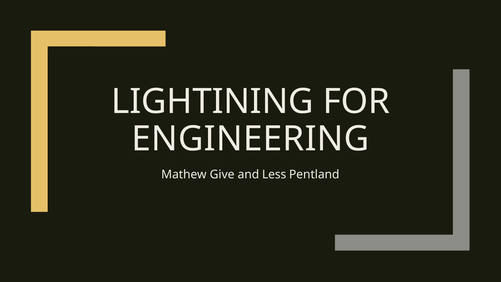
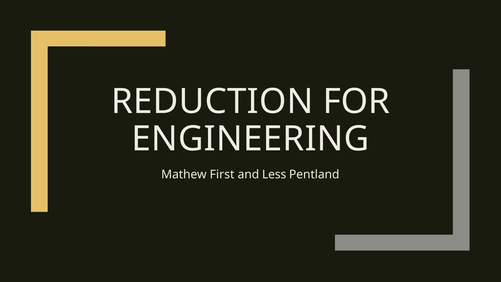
LIGHTINING: LIGHTINING -> REDUCTION (212, 102)
Give: Give -> First (222, 174)
